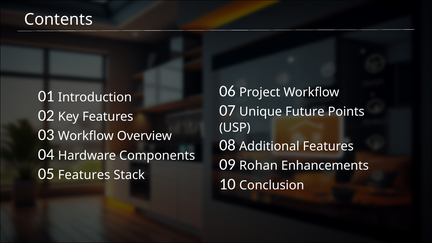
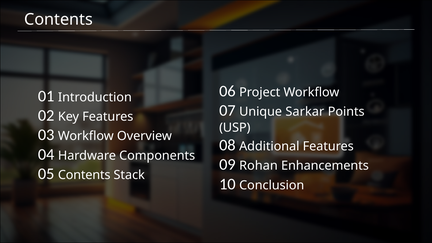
Future: Future -> Sarkar (305, 112)
05 Features: Features -> Contents (84, 175)
